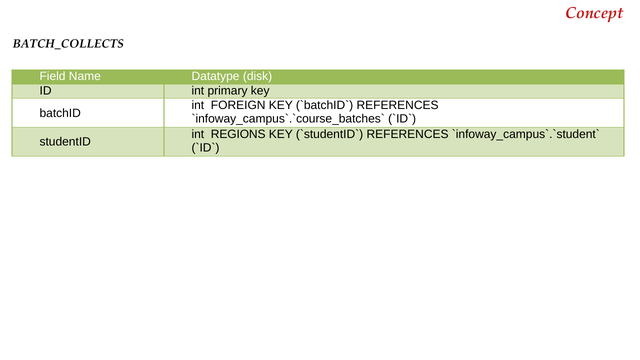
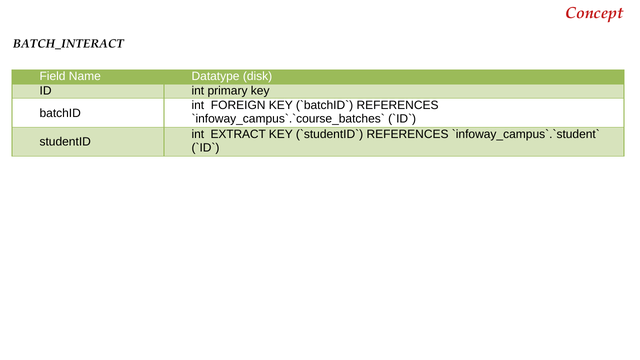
BATCH_COLLECTS: BATCH_COLLECTS -> BATCH_INTERACT (68, 44)
REGIONS: REGIONS -> EXTRACT (238, 134)
